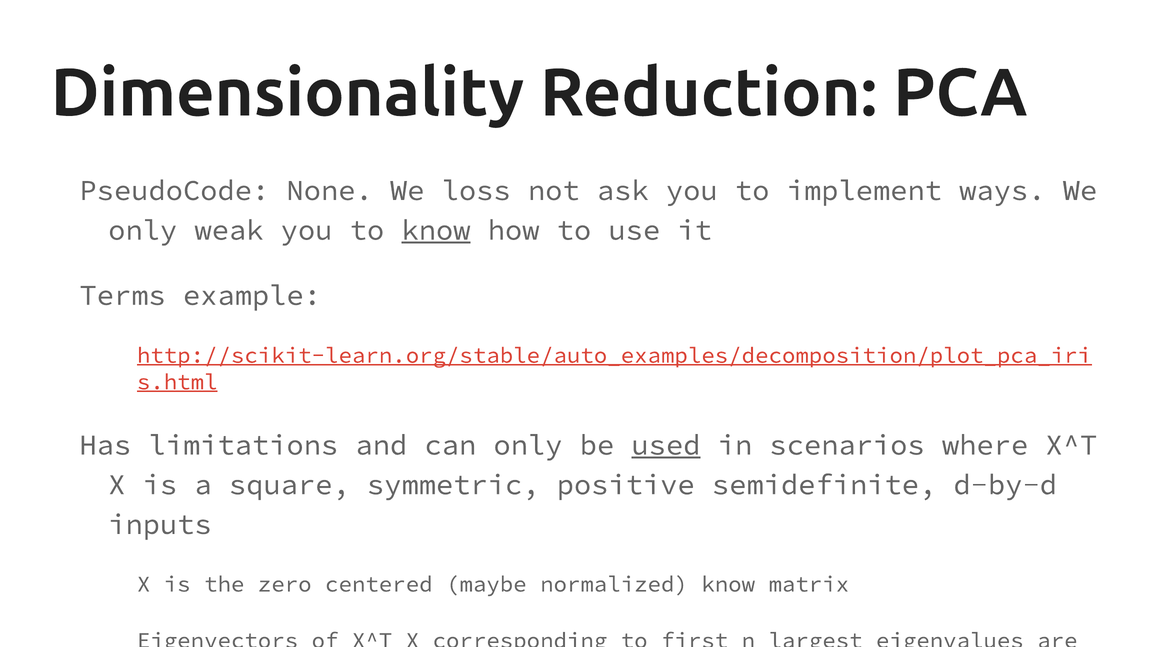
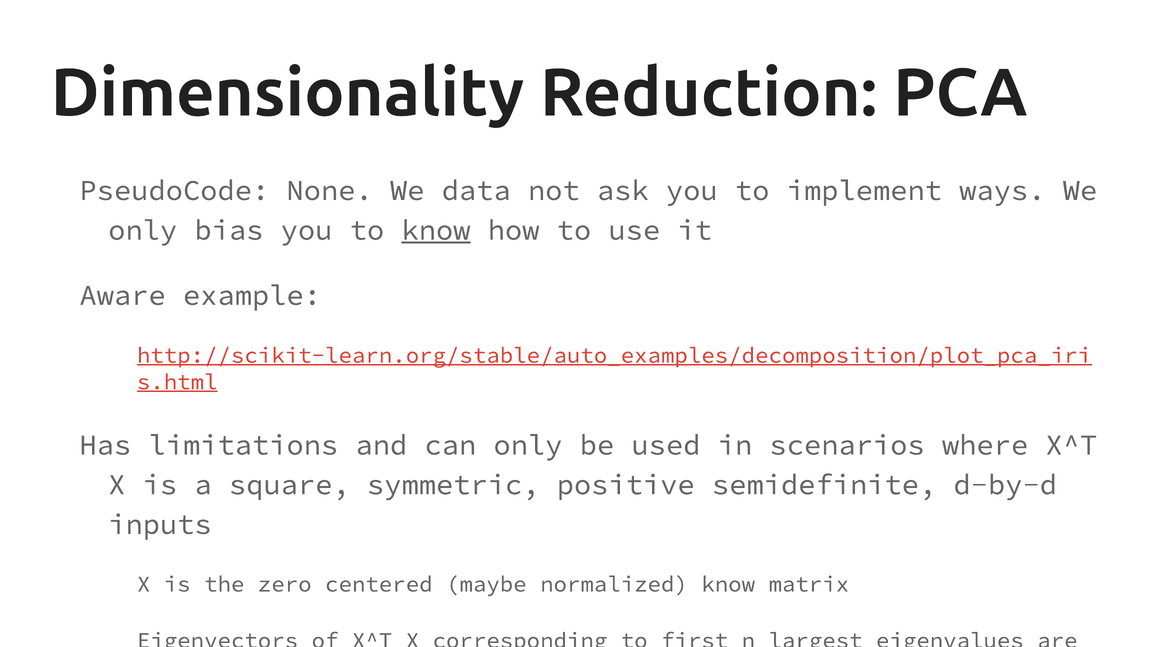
loss: loss -> data (476, 190)
weak: weak -> bias (229, 230)
Terms: Terms -> Aware (123, 295)
used underline: present -> none (666, 445)
